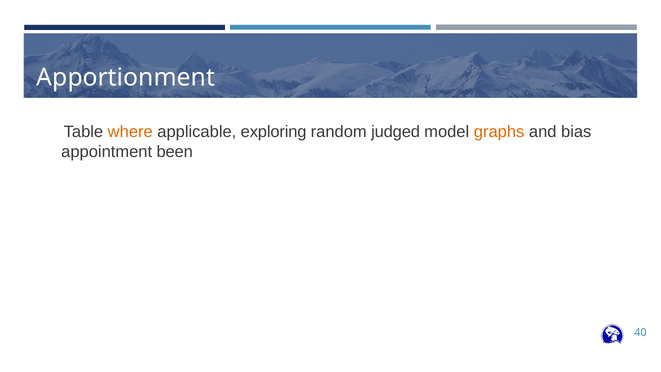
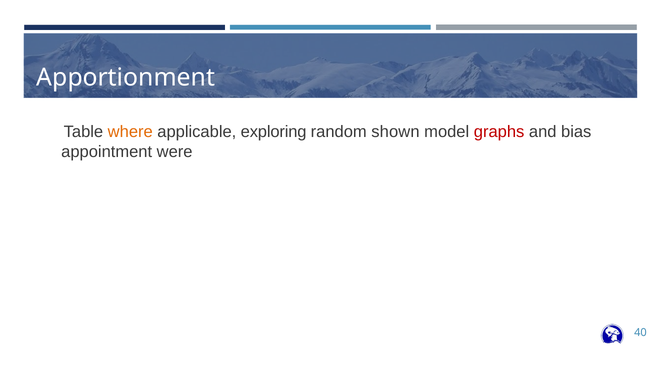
judged: judged -> shown (395, 132)
graphs colour: orange -> red (499, 132)
been: been -> were (175, 152)
